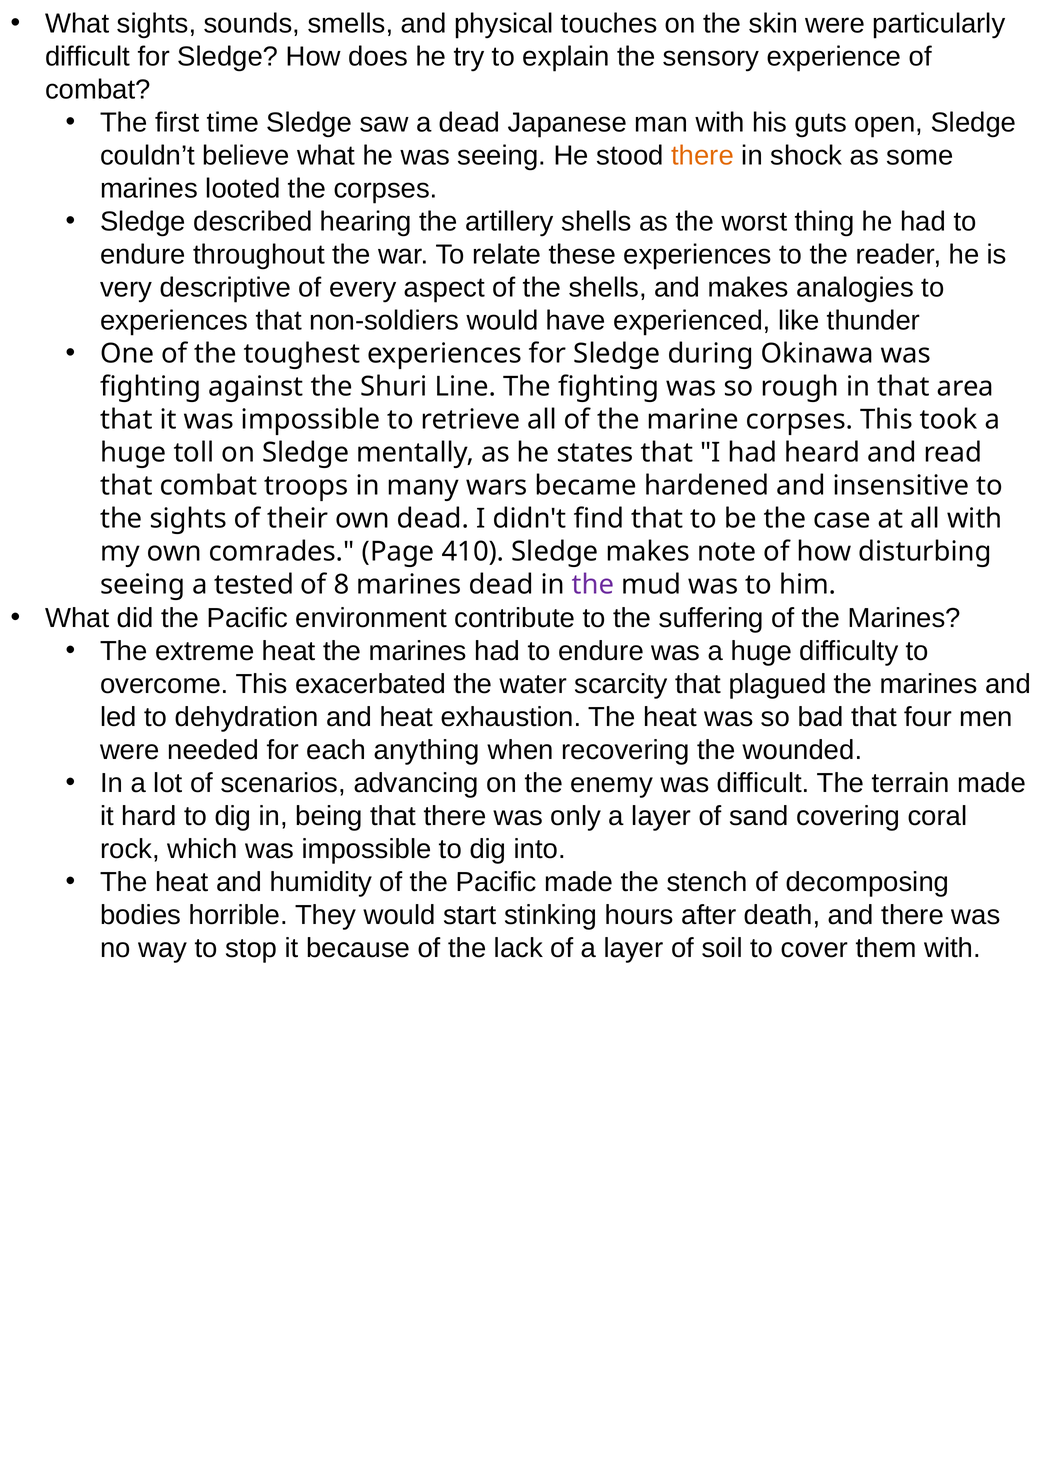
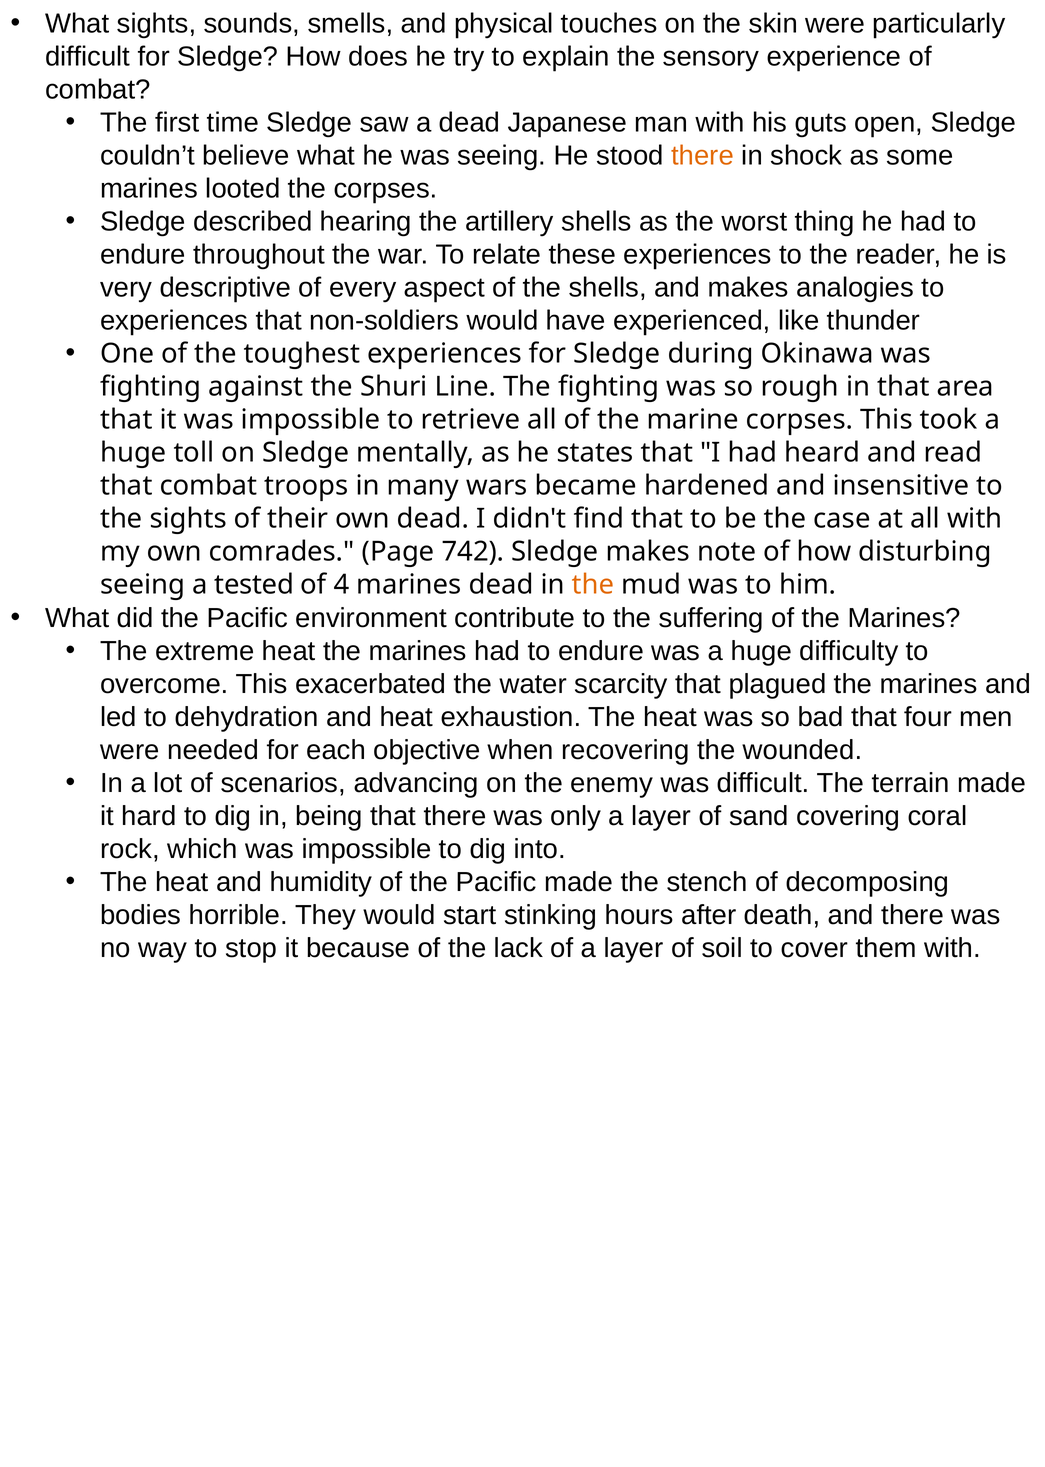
410: 410 -> 742 (473, 552)
8: 8 -> 4 (341, 585)
the colour: purple -> orange (593, 585)
anything: anything -> objective (427, 750)
